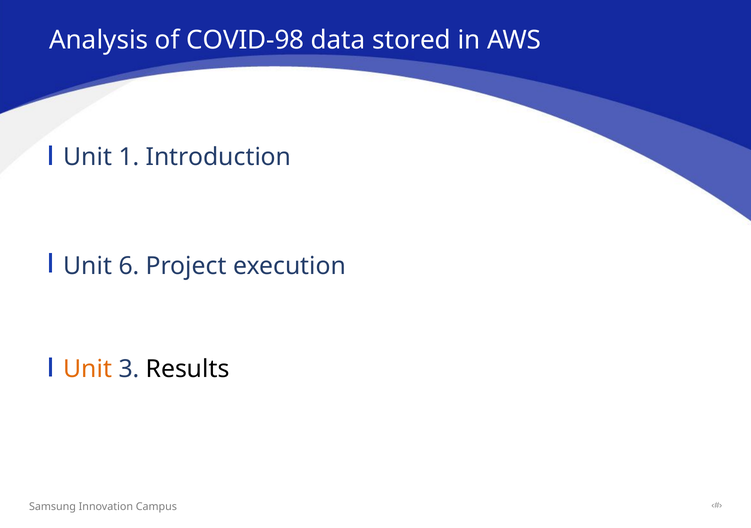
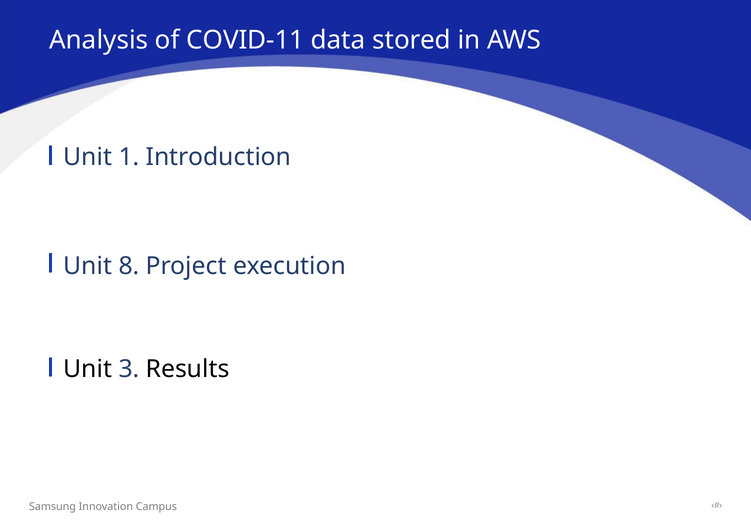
COVID-98: COVID-98 -> COVID-11 (245, 40)
6: 6 -> 8 (129, 266)
Unit colour: orange -> black (88, 369)
